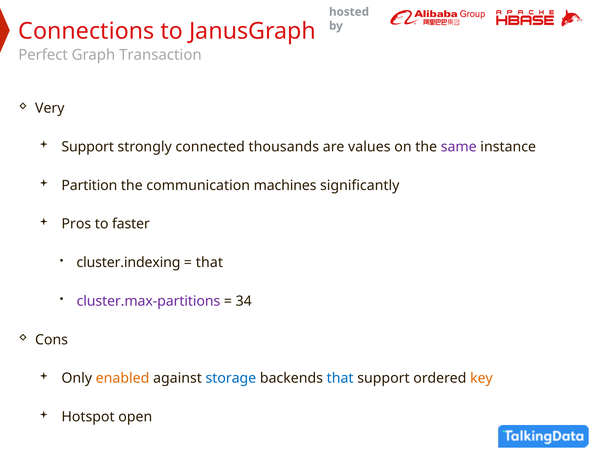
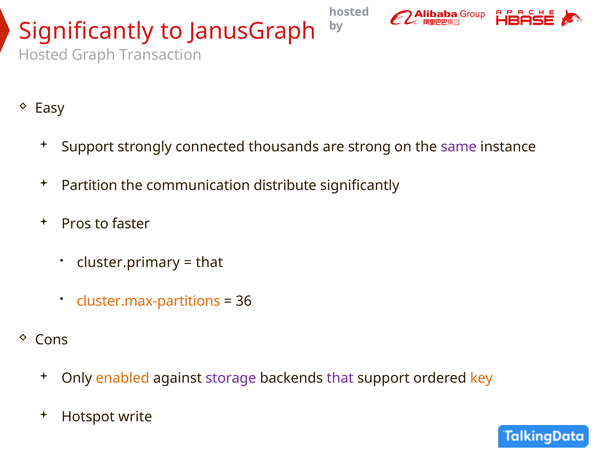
Connections: Connections -> Significantly (86, 31)
Perfect: Perfect -> Hosted (43, 55)
Very: Very -> Easy (50, 108)
values: values -> strong (369, 147)
machines: machines -> distribute (285, 185)
cluster.indexing: cluster.indexing -> cluster.primary (128, 262)
cluster.max-partitions colour: purple -> orange (148, 301)
34: 34 -> 36 (244, 301)
storage colour: blue -> purple (231, 378)
that colour: blue -> purple (340, 378)
open: open -> write (135, 416)
